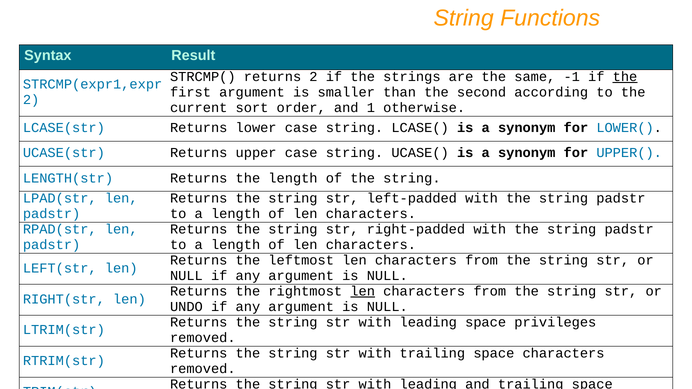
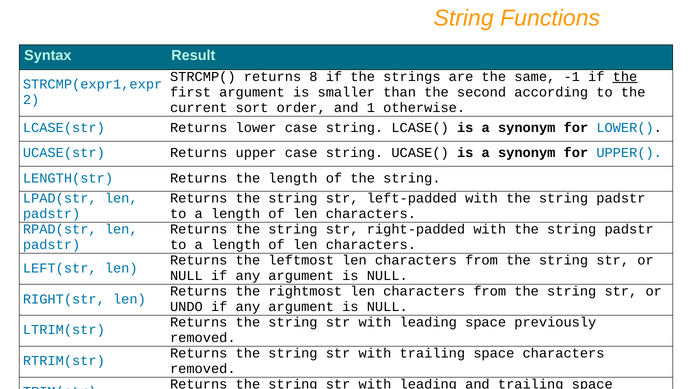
returns 2: 2 -> 8 (313, 77)
len underline: present -> none (363, 291)
privileges: privileges -> previously (555, 322)
